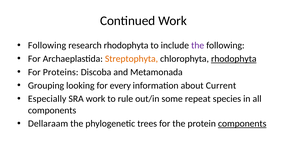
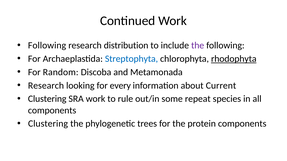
research rhodophyta: rhodophyta -> distribution (126, 46)
Streptophyta colour: orange -> blue (131, 59)
Proteins: Proteins -> Random (61, 72)
Grouping: Grouping -> Research (46, 86)
Especially: Especially -> Clustering (47, 99)
Dellaraam: Dellaraam -> Clustering (48, 124)
components underline: present -> none (242, 124)
